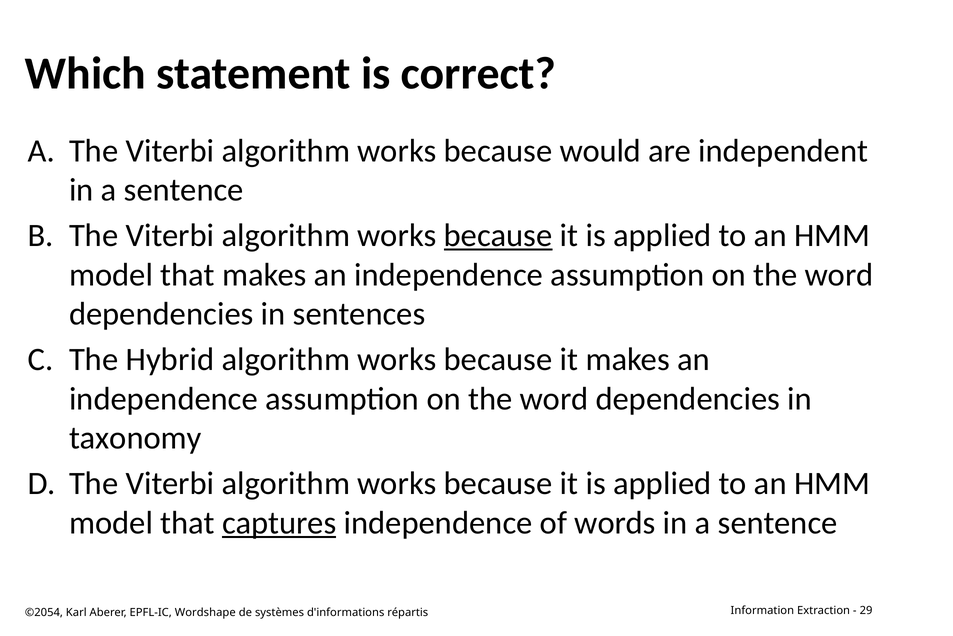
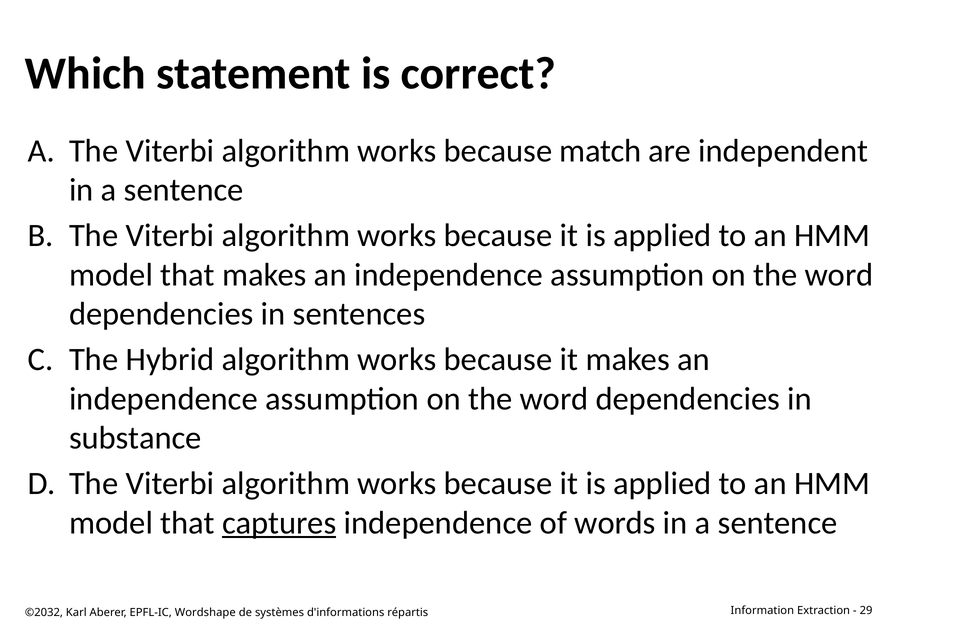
would: would -> match (600, 151)
because underline: present -> none (498, 235)
taxonomy: taxonomy -> substance (135, 438)
©2054: ©2054 -> ©2032 (44, 612)
